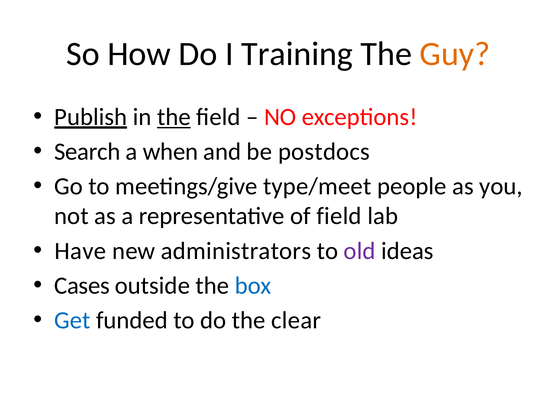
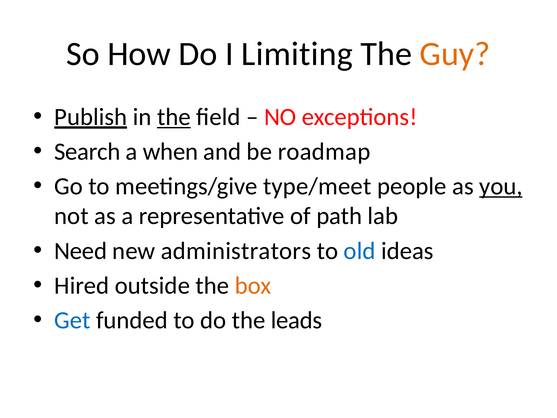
Training: Training -> Limiting (297, 54)
postdocs: postdocs -> roadmap (324, 152)
you underline: none -> present (501, 186)
of field: field -> path (339, 216)
Have: Have -> Need (81, 251)
old colour: purple -> blue (360, 251)
Cases: Cases -> Hired (82, 285)
box colour: blue -> orange (253, 285)
clear: clear -> leads (296, 320)
